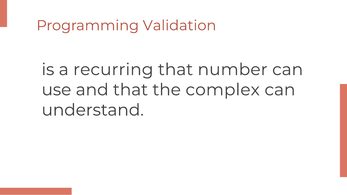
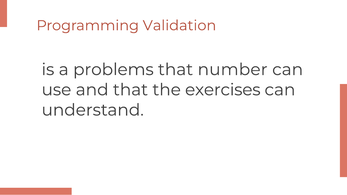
recurring: recurring -> problems (113, 70)
complex: complex -> exercises (223, 90)
